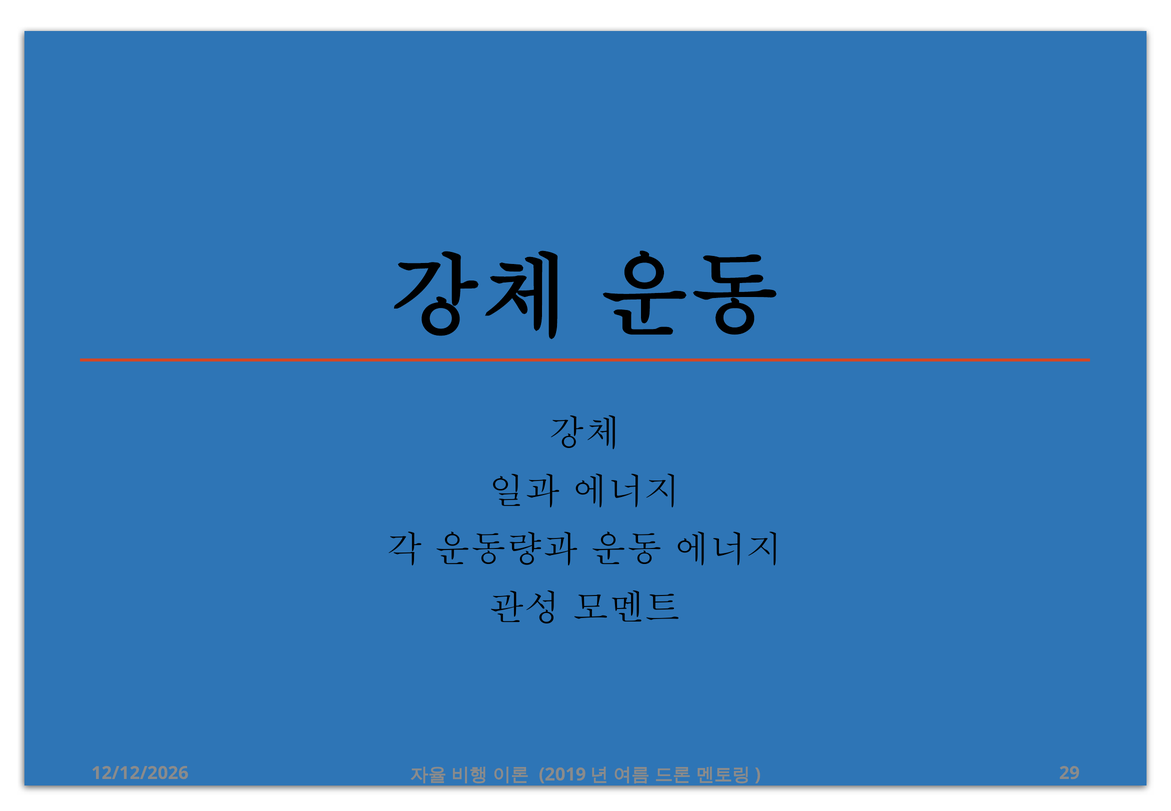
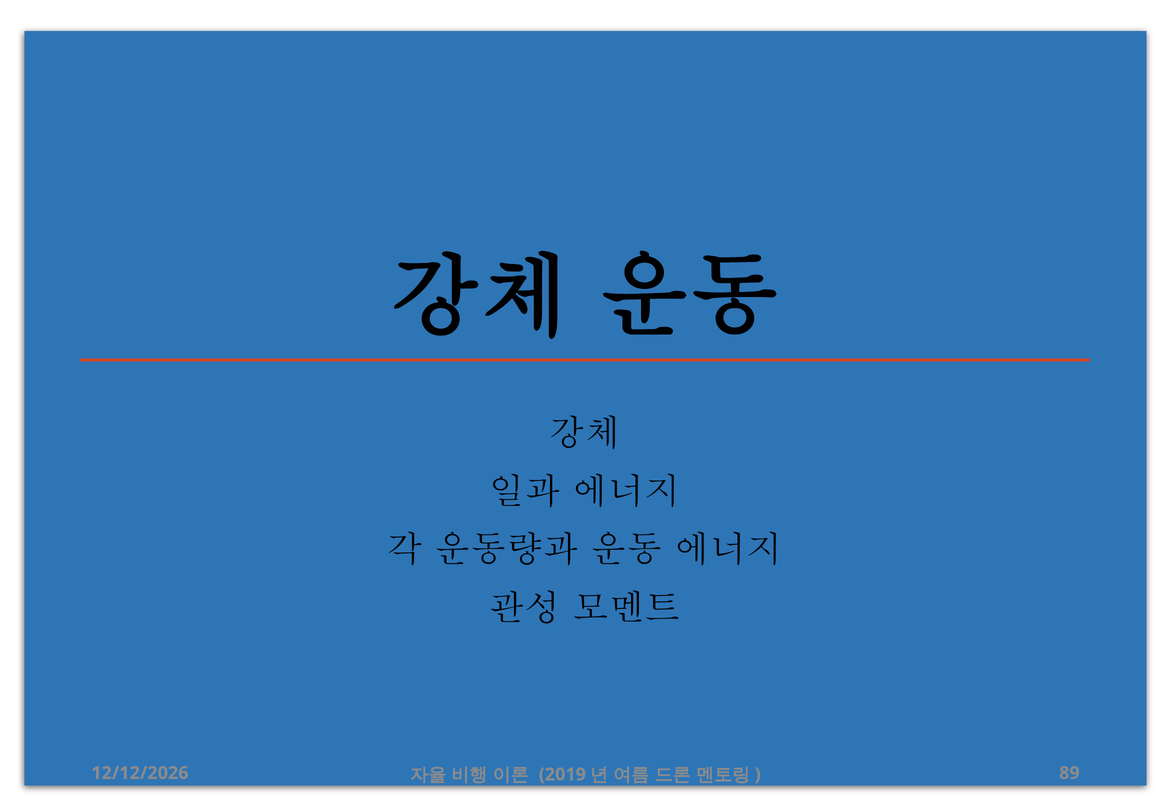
29: 29 -> 89 (1069, 773)
